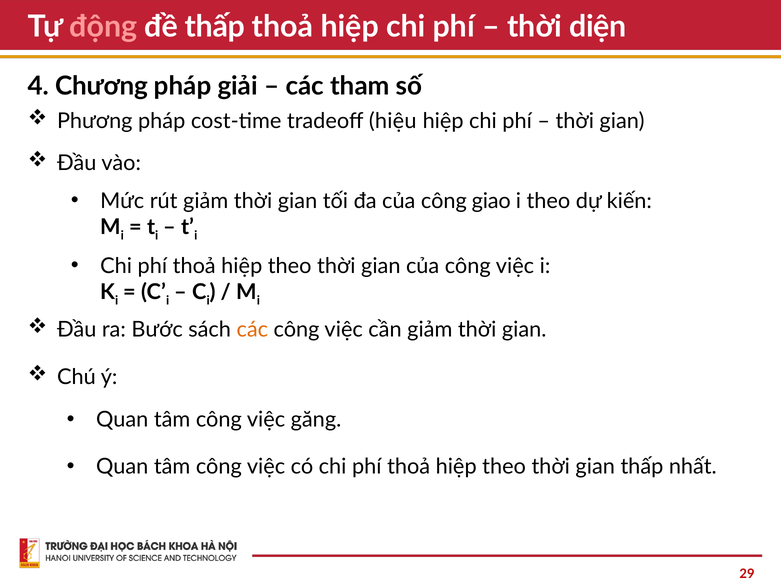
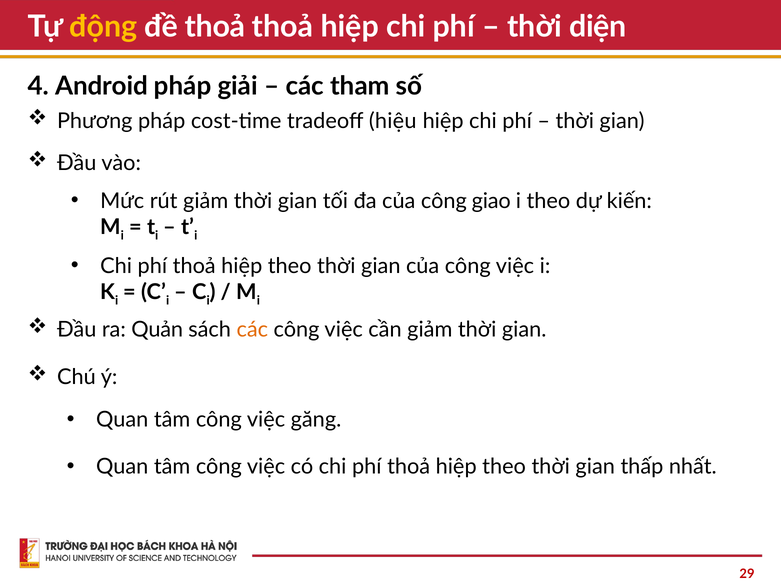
động colour: pink -> yellow (103, 27)
đề thấp: thấp -> thoả (215, 27)
Chương: Chương -> Android (102, 86)
Bước: Bước -> Quản (157, 329)
